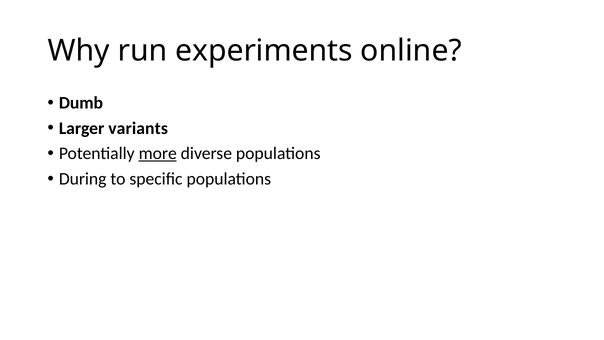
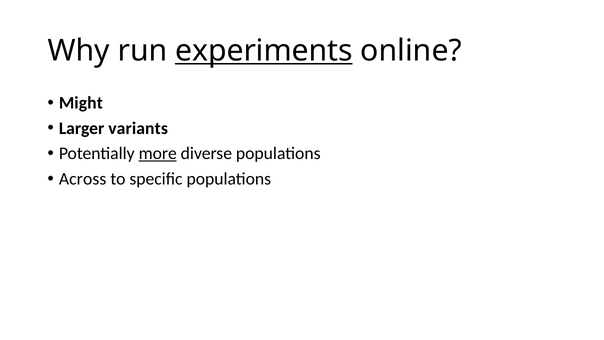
experiments underline: none -> present (264, 51)
Dumb: Dumb -> Might (81, 103)
During: During -> Across (83, 179)
